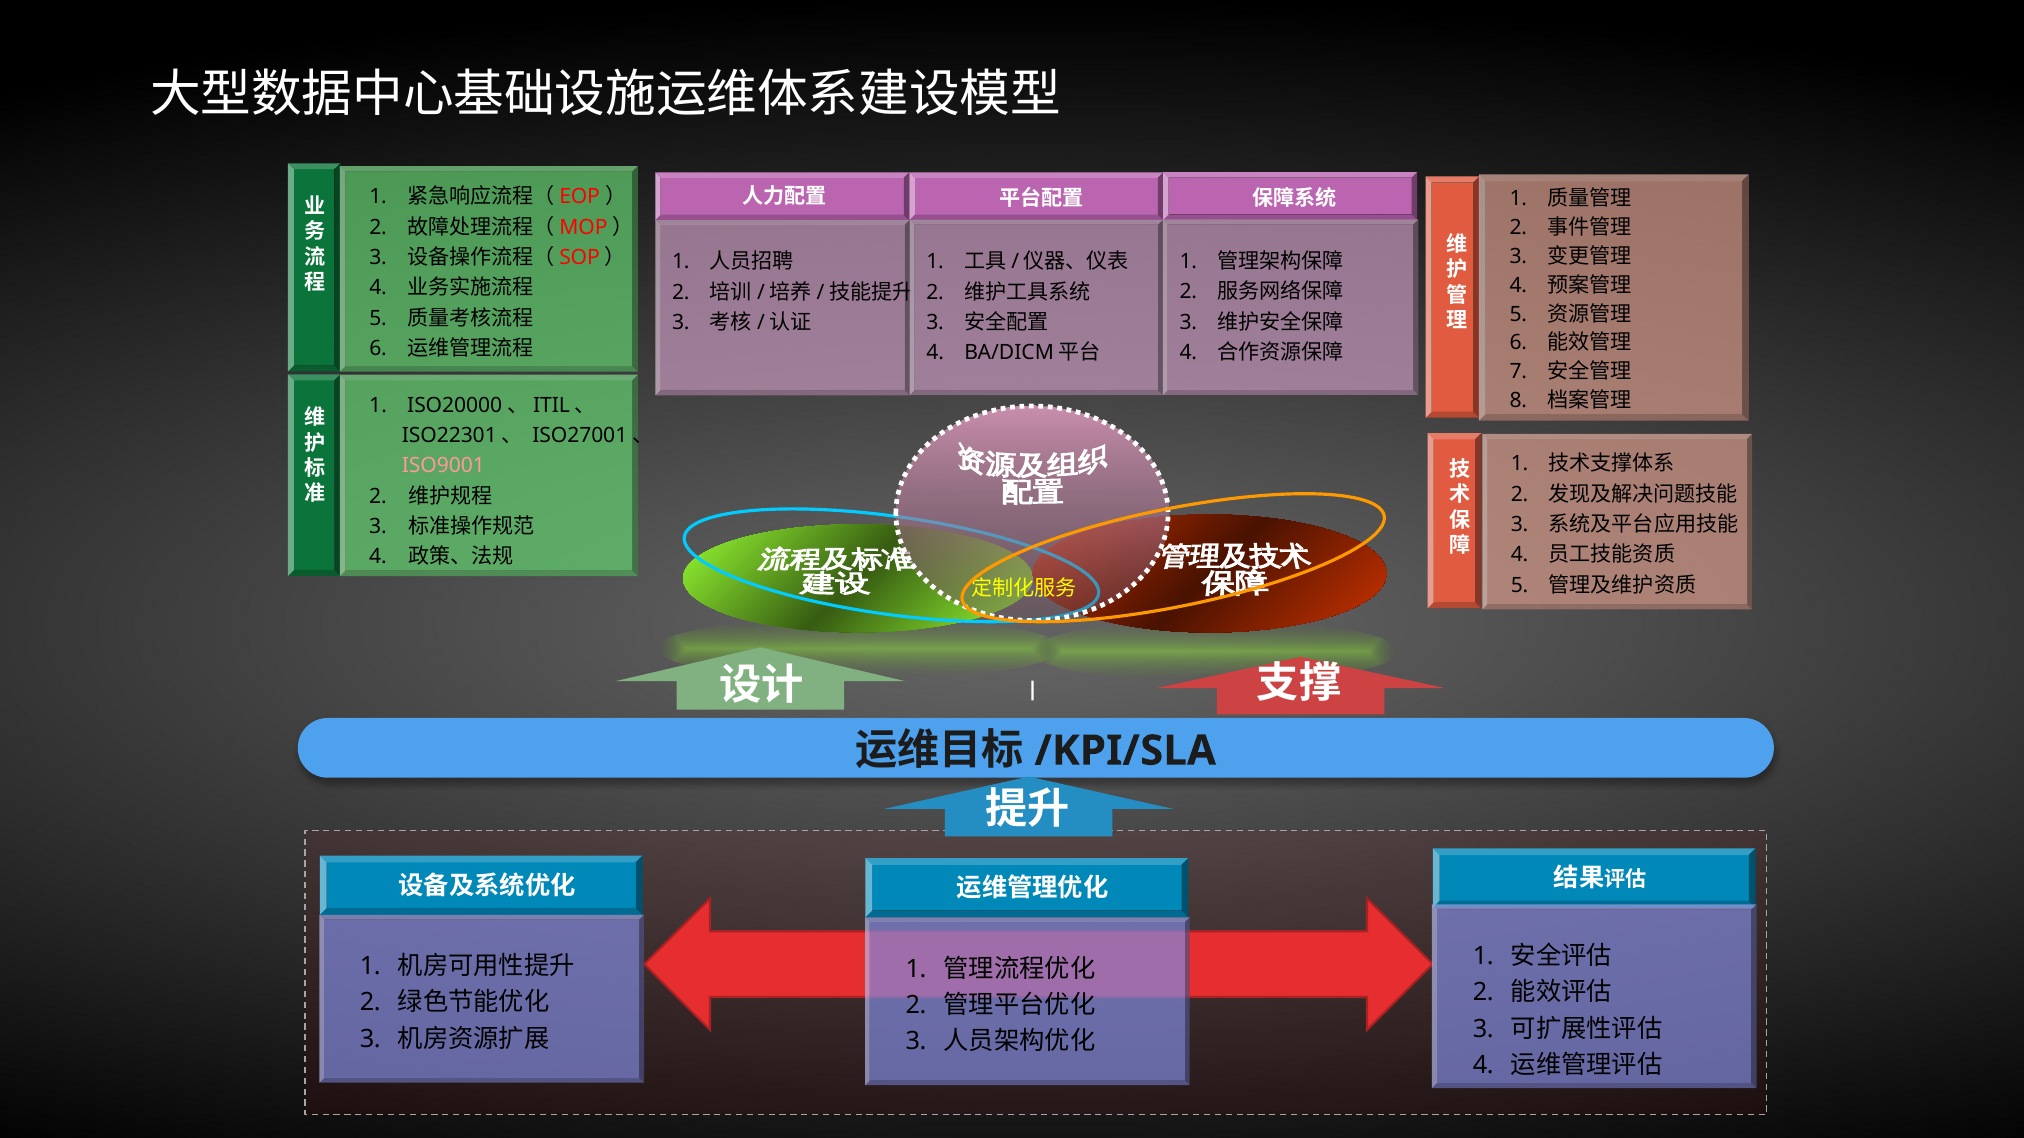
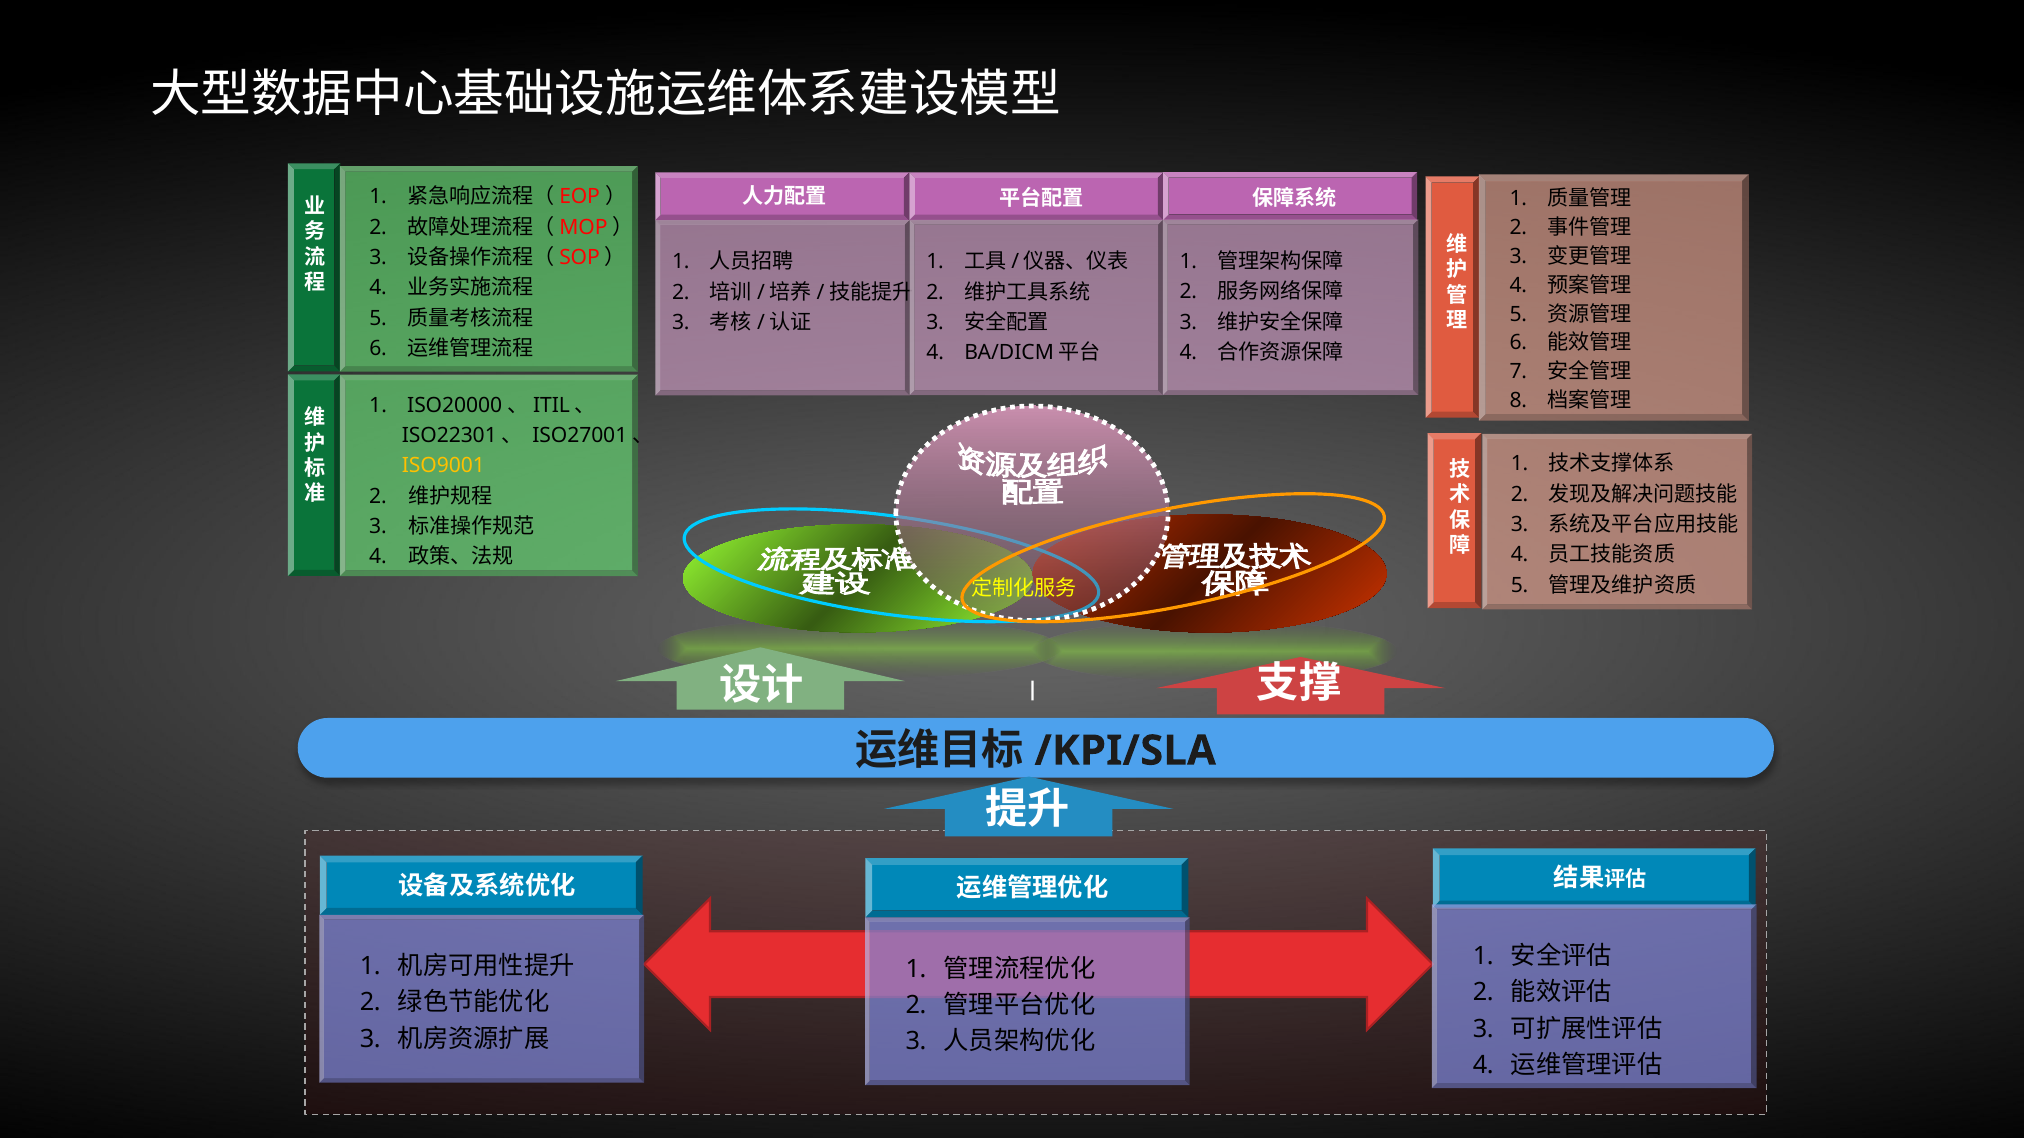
ISO9001 colour: pink -> yellow (443, 466)
